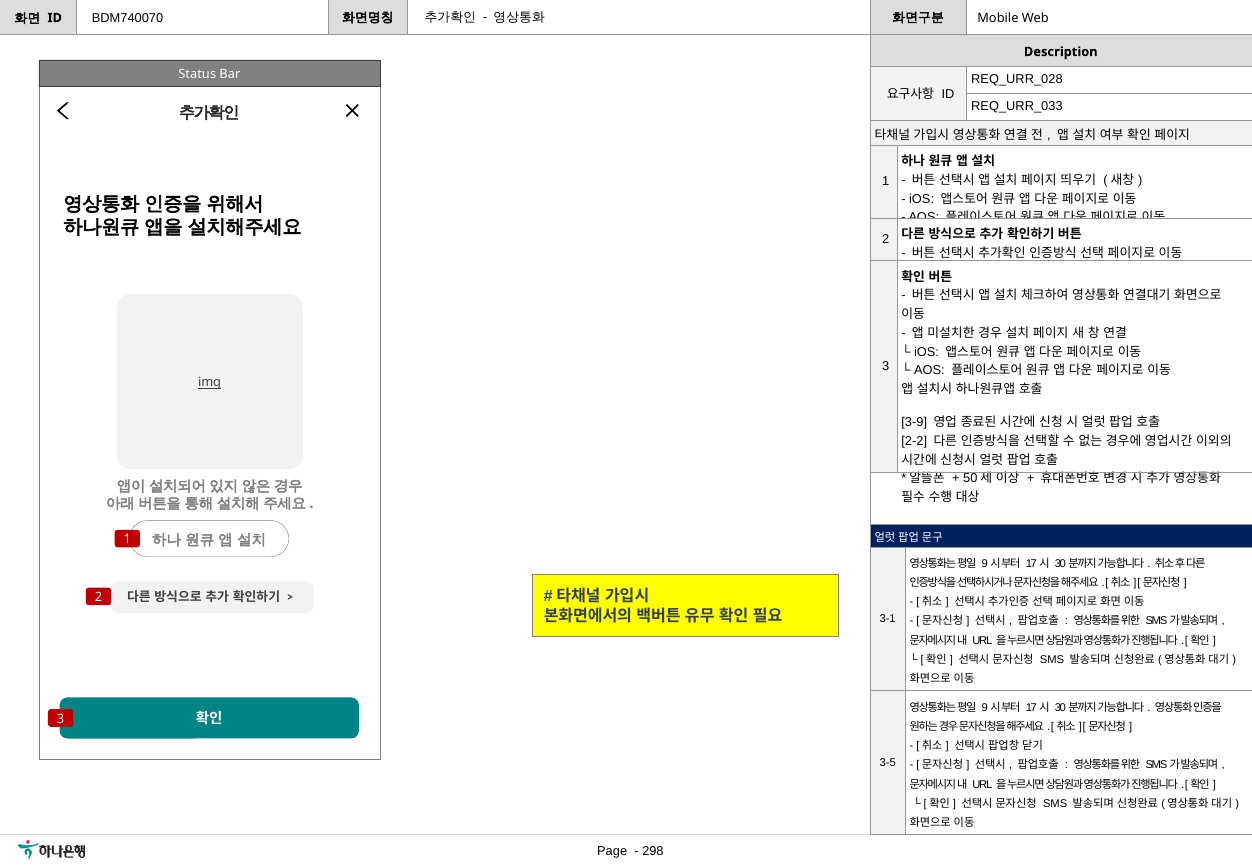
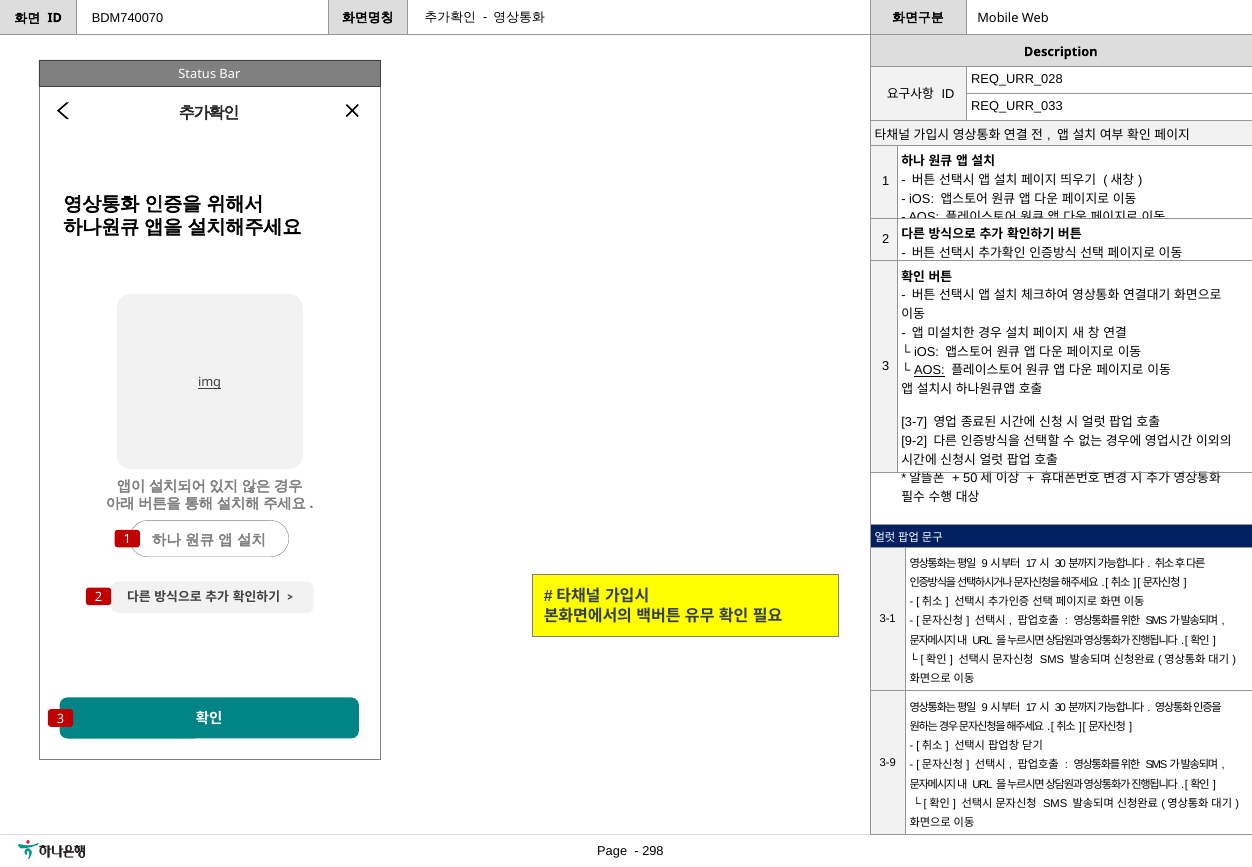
AOS underline: none -> present (929, 370)
3-9: 3-9 -> 3-7 (914, 422)
2-2: 2-2 -> 9-2 (914, 441)
3-5: 3-5 -> 3-9 (888, 763)
